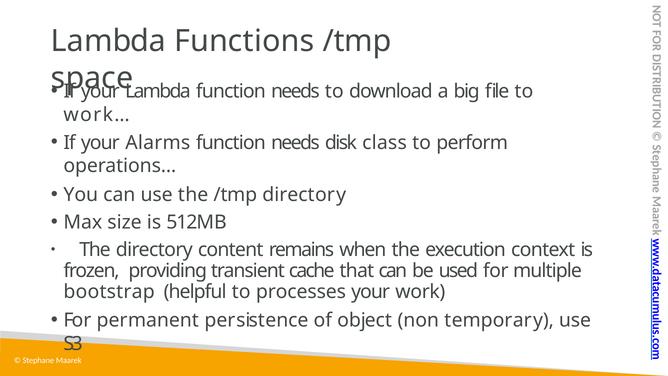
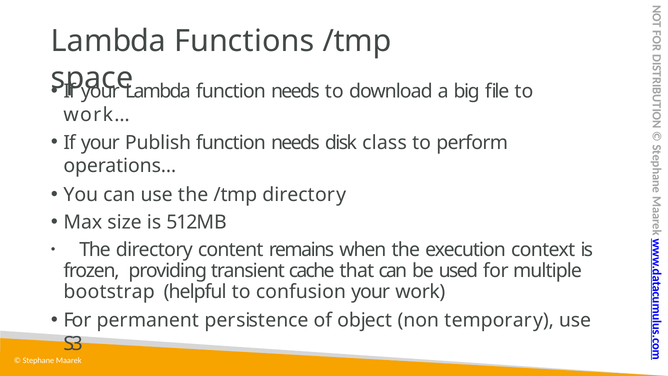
Alarms: Alarms -> Publish (158, 143)
processes: processes -> confusion (301, 292)
